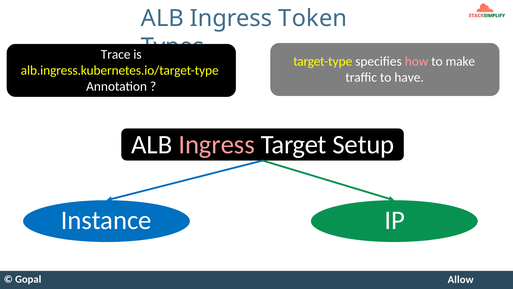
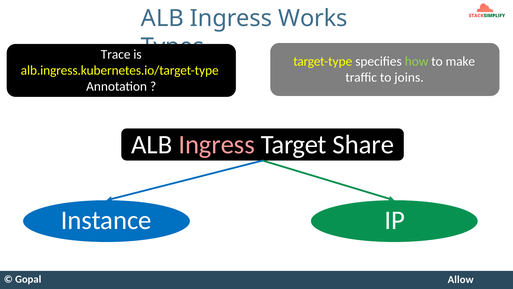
Token: Token -> Works (313, 18)
how colour: pink -> light green (417, 61)
have: have -> joins (409, 77)
Setup: Setup -> Share (363, 144)
